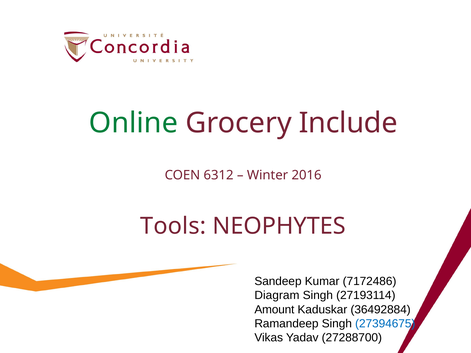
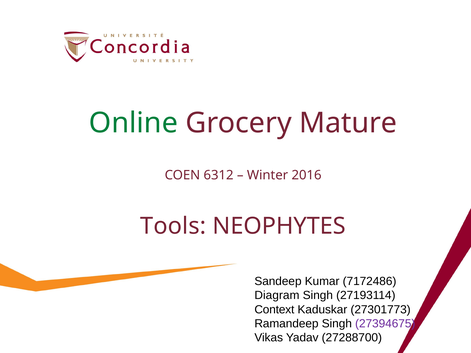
Include: Include -> Mature (348, 123)
Amount: Amount -> Context (274, 310)
36492884: 36492884 -> 27301773 (381, 310)
27394675 colour: blue -> purple (385, 324)
